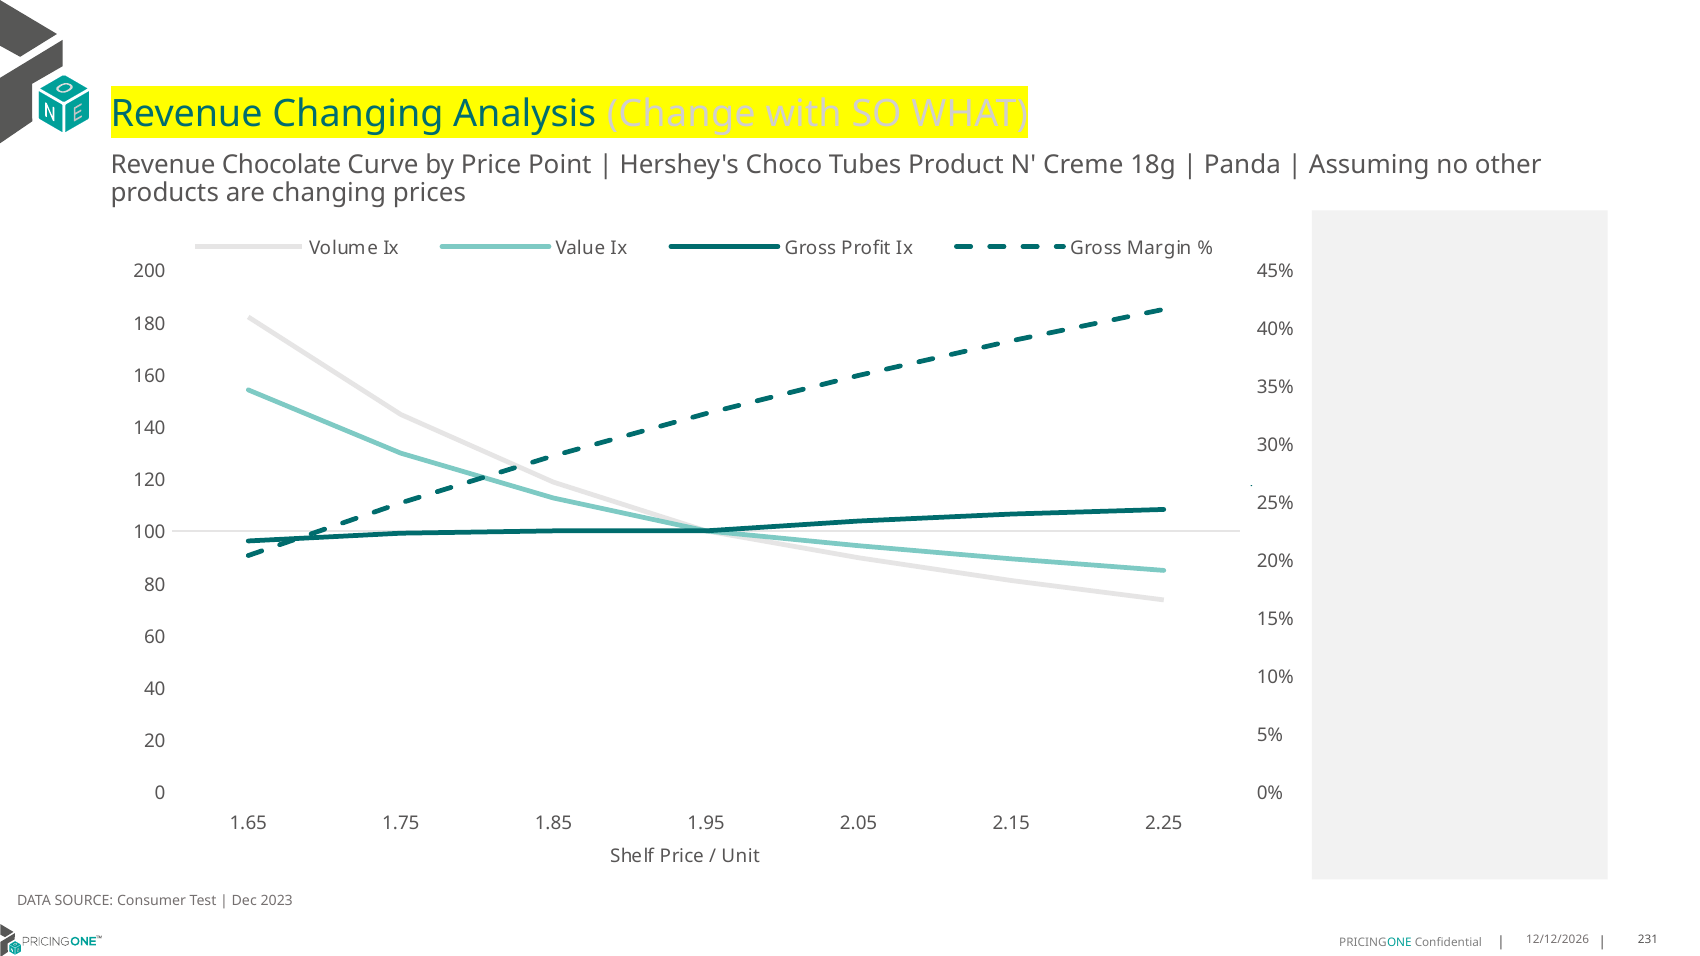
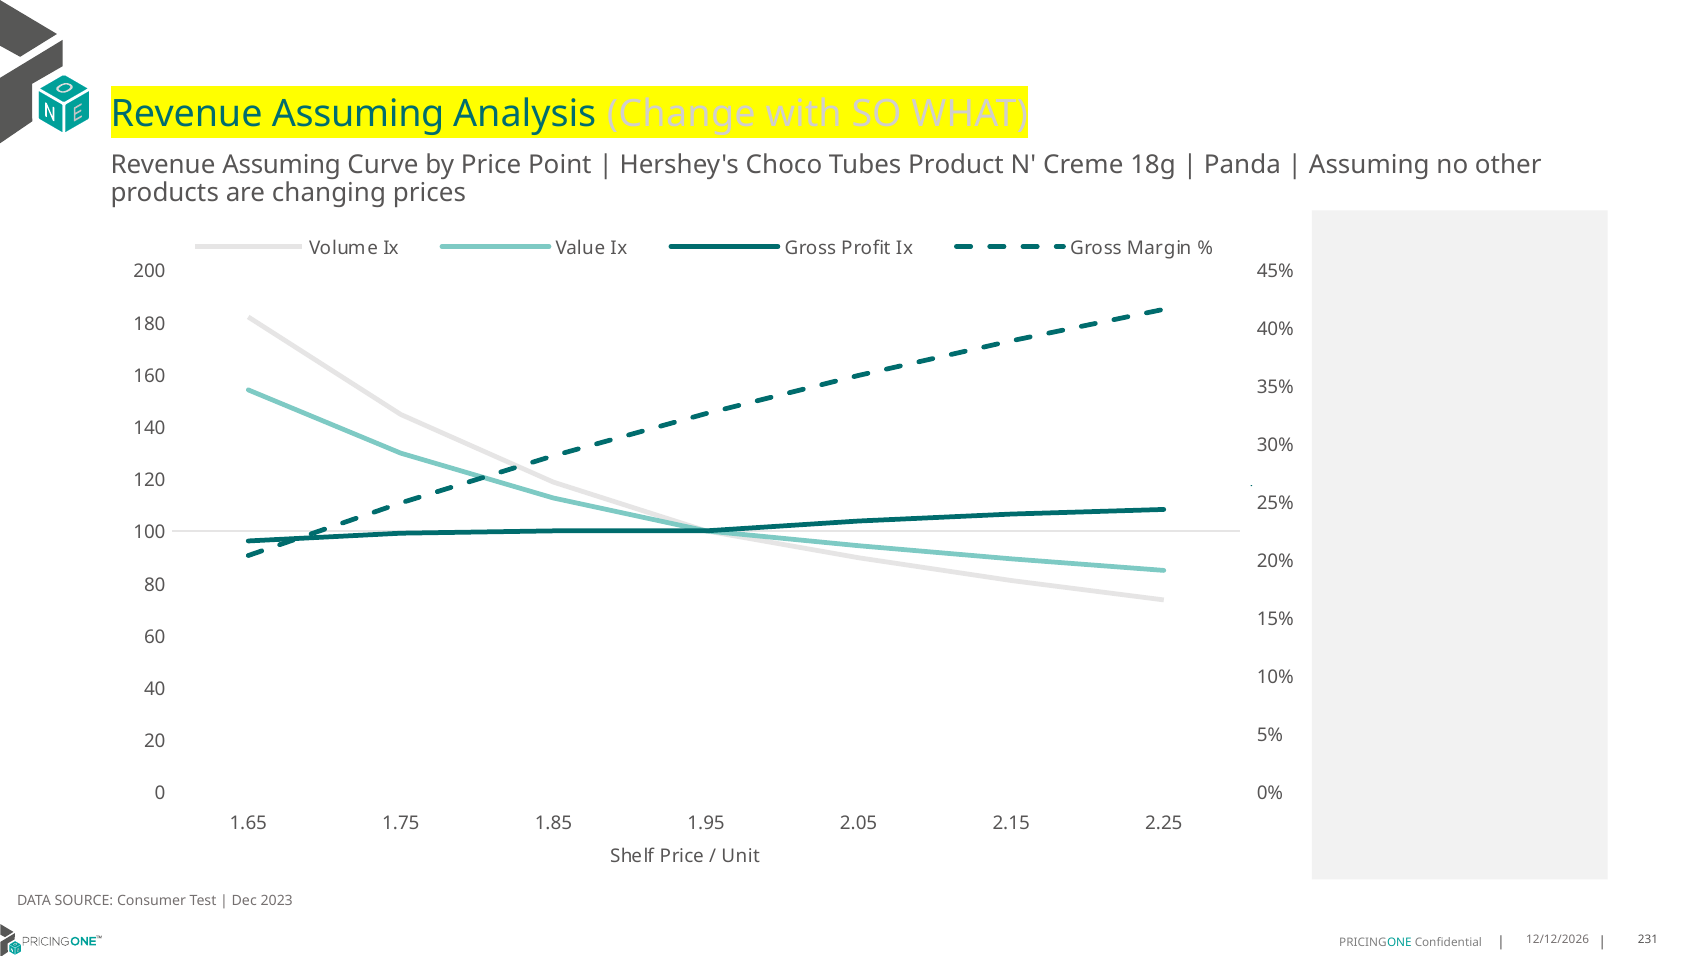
Changing: Changing -> Assuming (358, 114)
Chocolate: Chocolate -> Assuming (282, 165)
